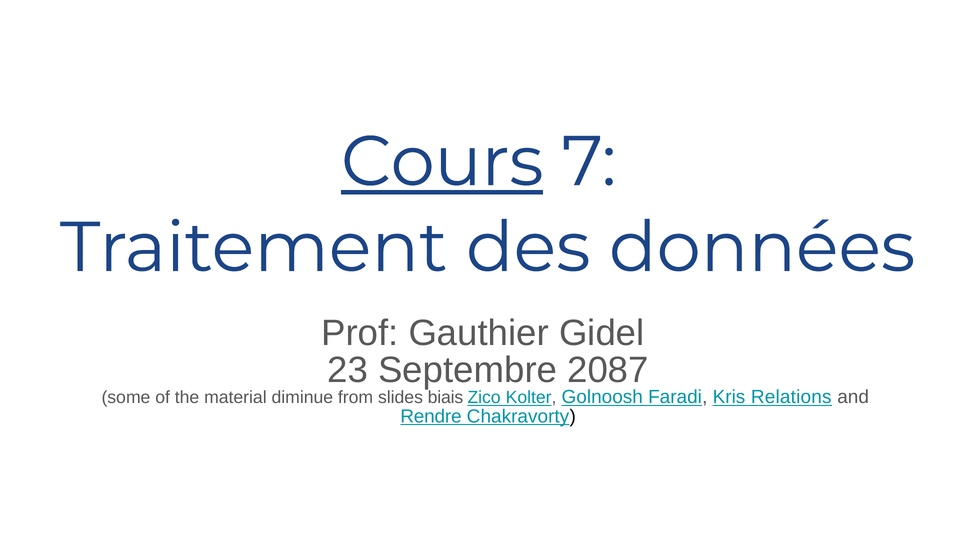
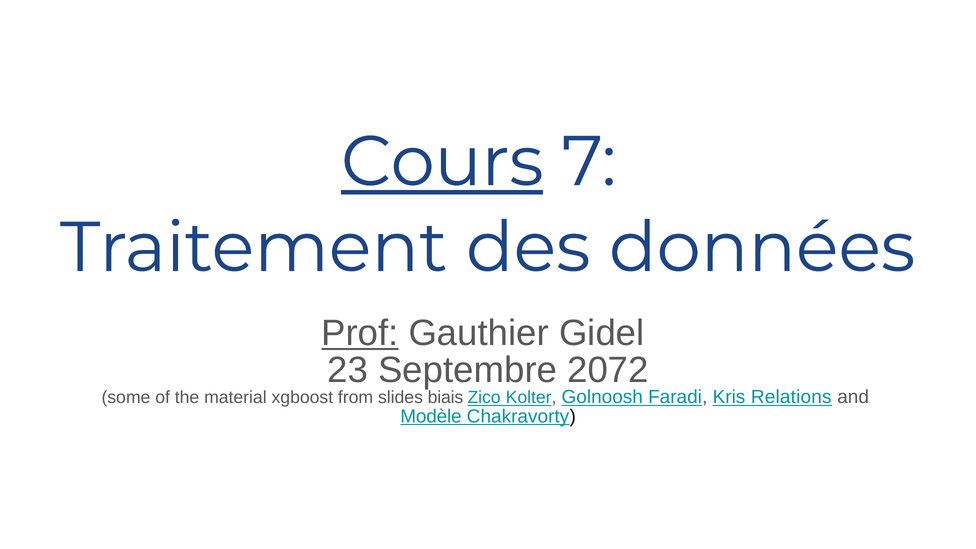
Prof underline: none -> present (360, 333)
2087: 2087 -> 2072 (608, 370)
diminue: diminue -> xgboost (302, 397)
Rendre: Rendre -> Modèle (431, 416)
